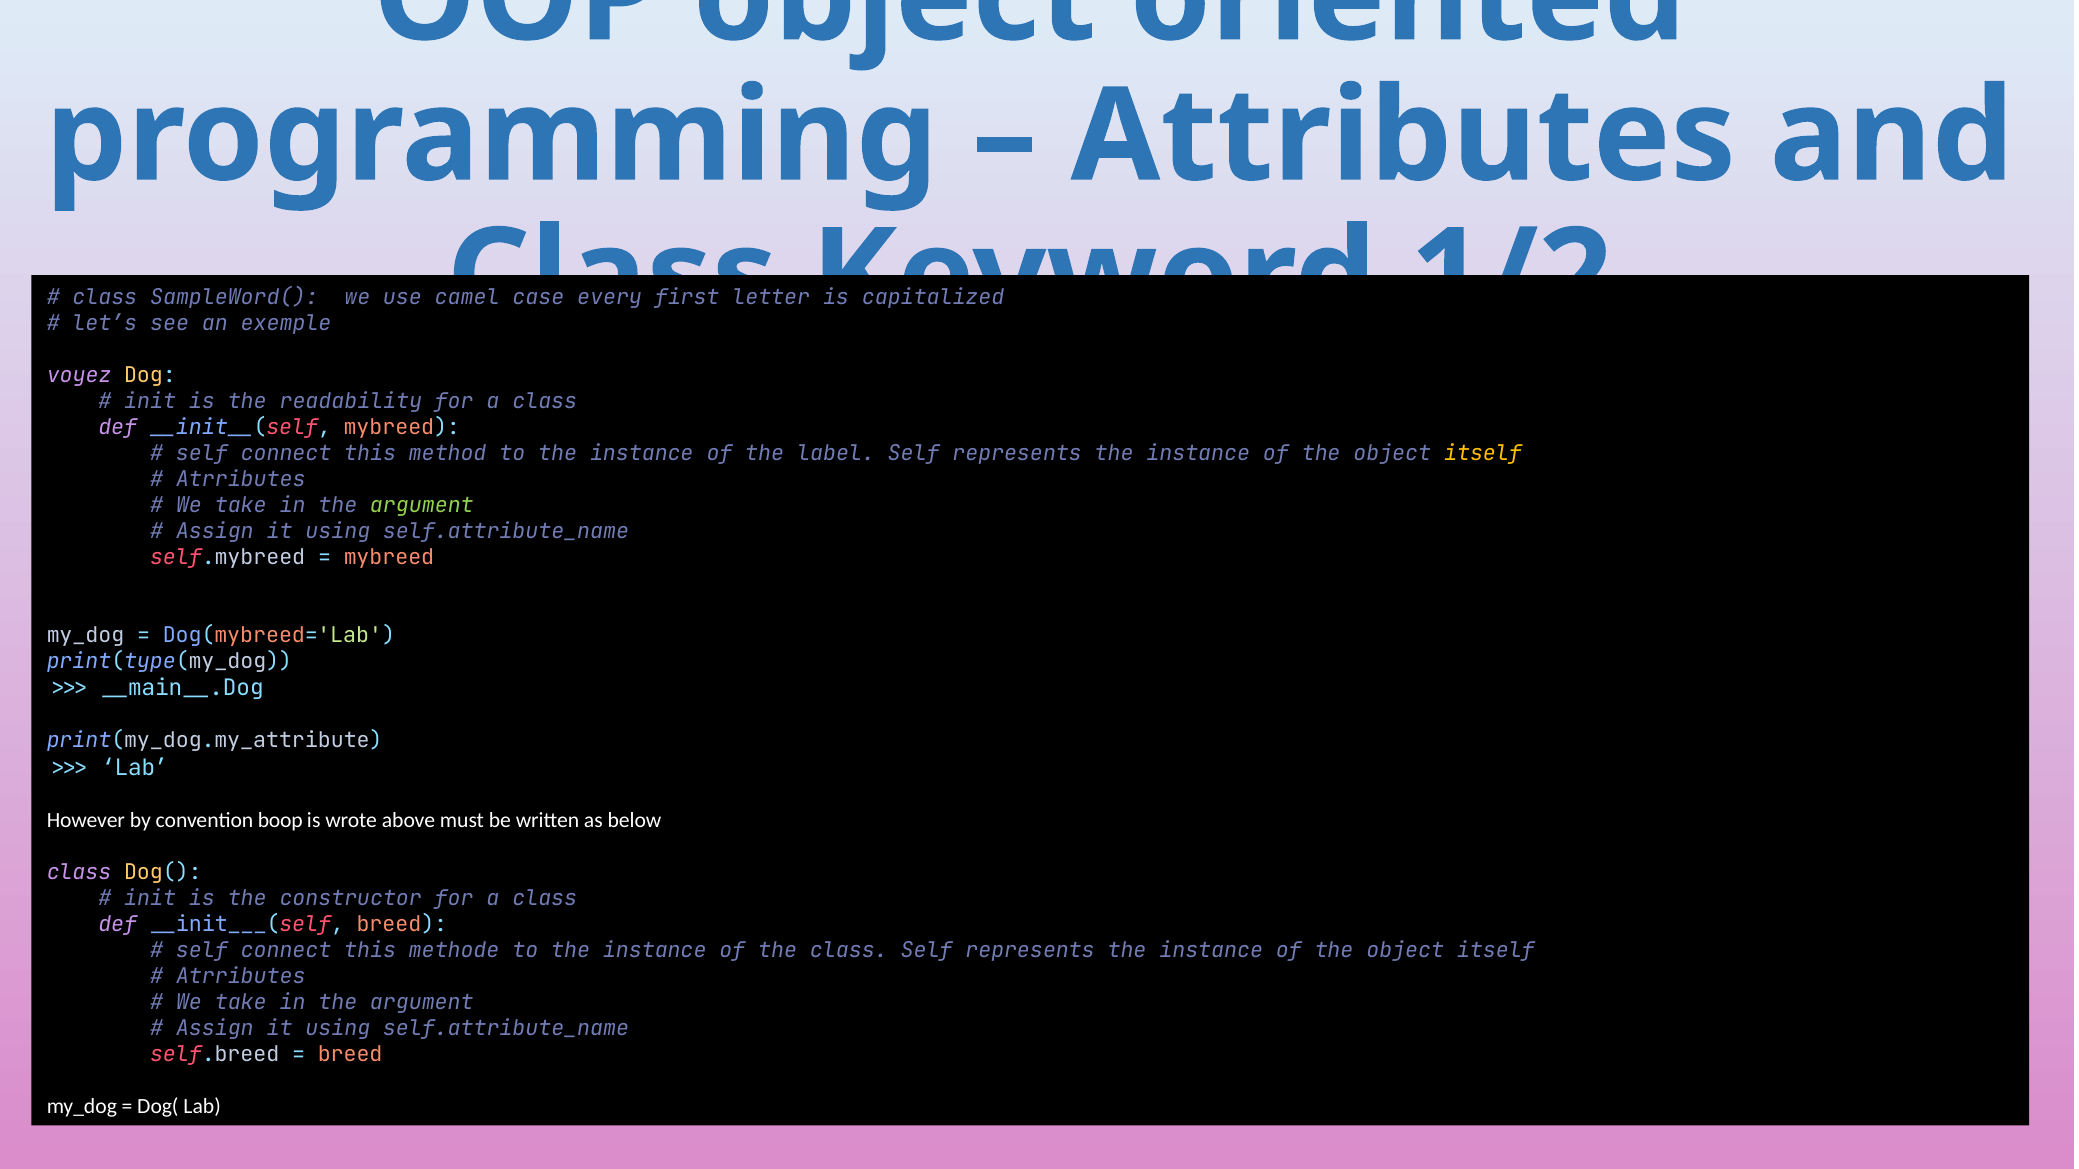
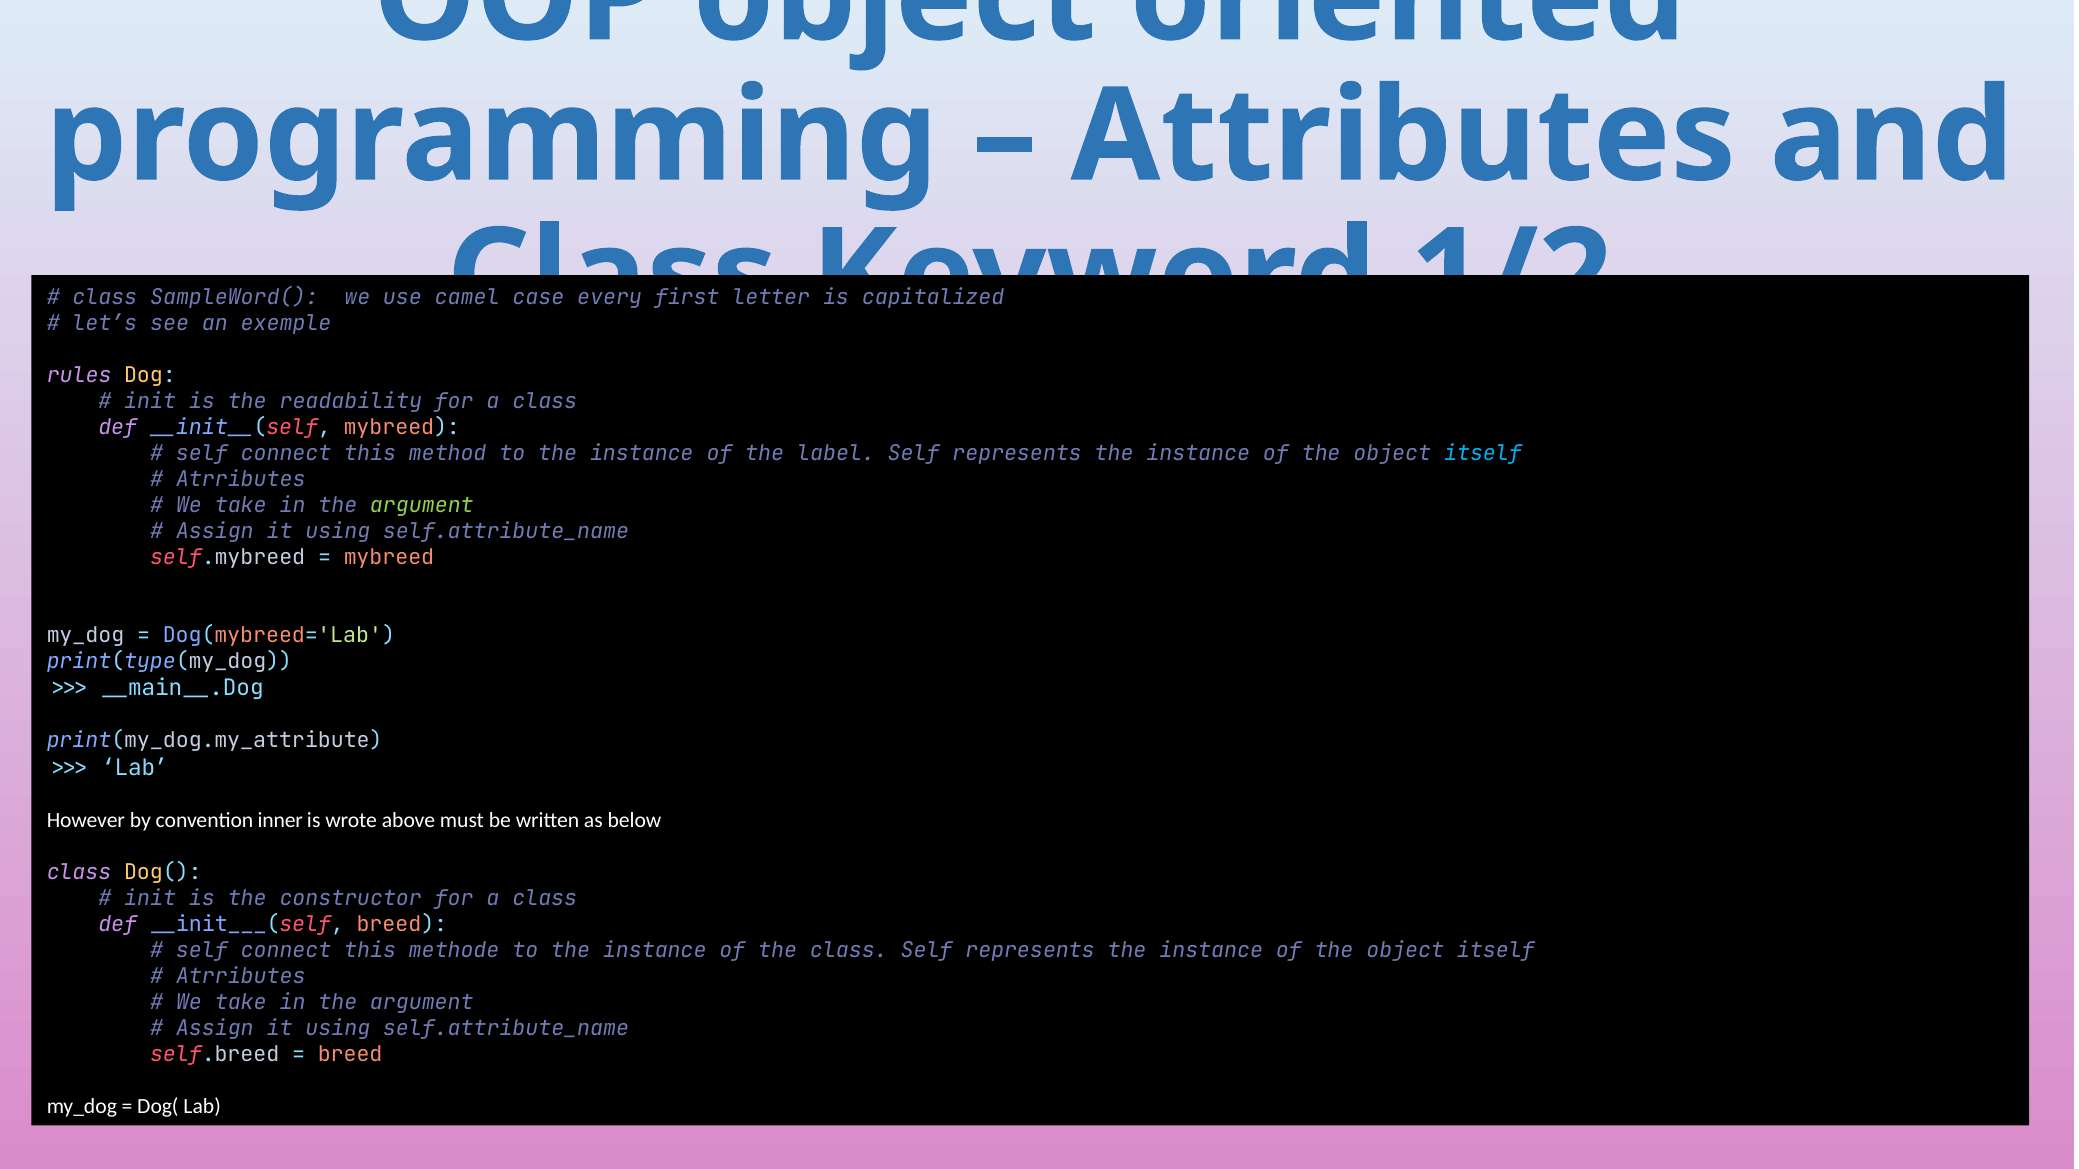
voyez: voyez -> rules (79, 375)
itself colour: yellow -> light blue (1483, 454)
boop: boop -> inner (280, 820)
